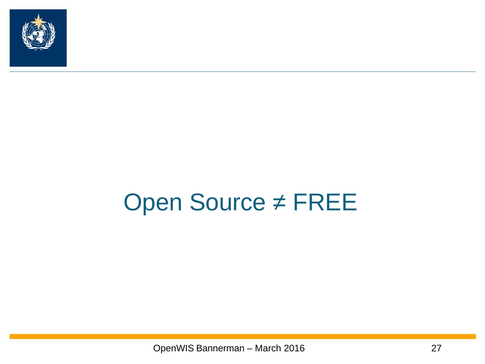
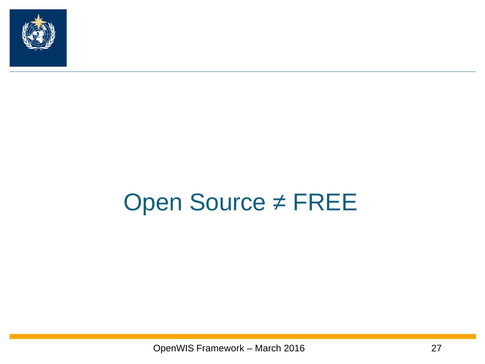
Bannerman: Bannerman -> Framework (220, 348)
